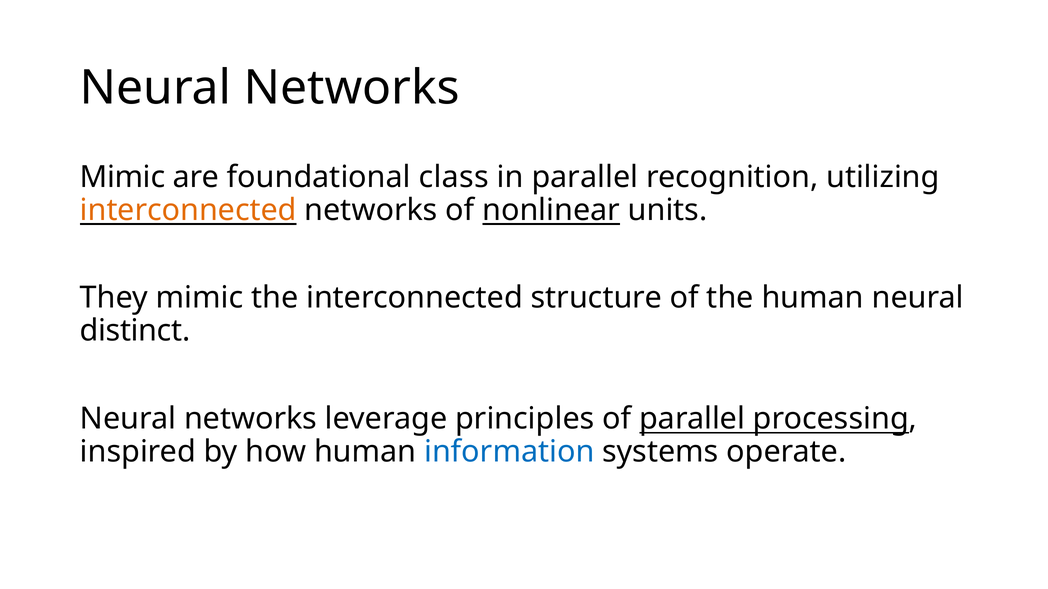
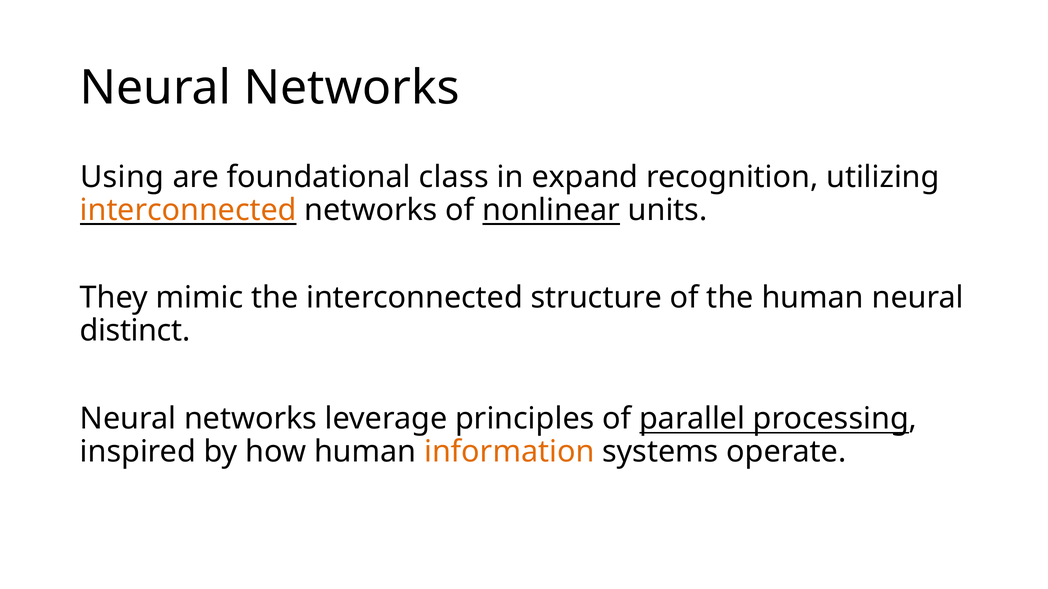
Mimic: Mimic -> Using (122, 177)
in parallel: parallel -> expand (585, 177)
information colour: blue -> orange (509, 452)
